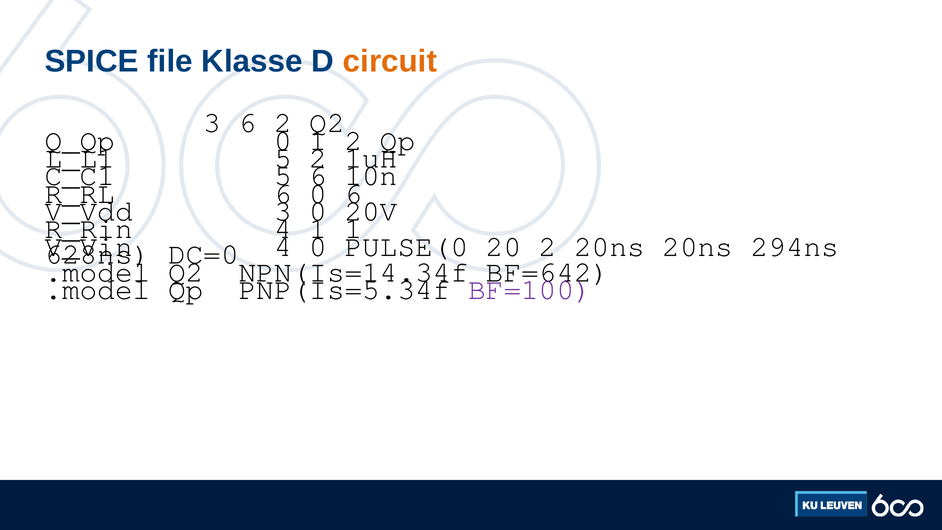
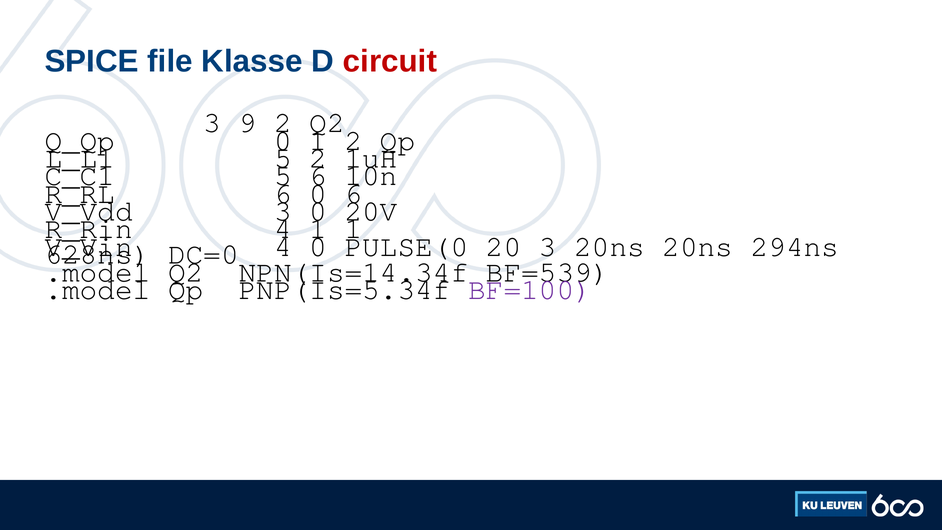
circuit colour: orange -> red (390, 61)
3 6: 6 -> 9 (248, 123)
20 2: 2 -> 3 (548, 246)
BF=642: BF=642 -> BF=539 (548, 272)
